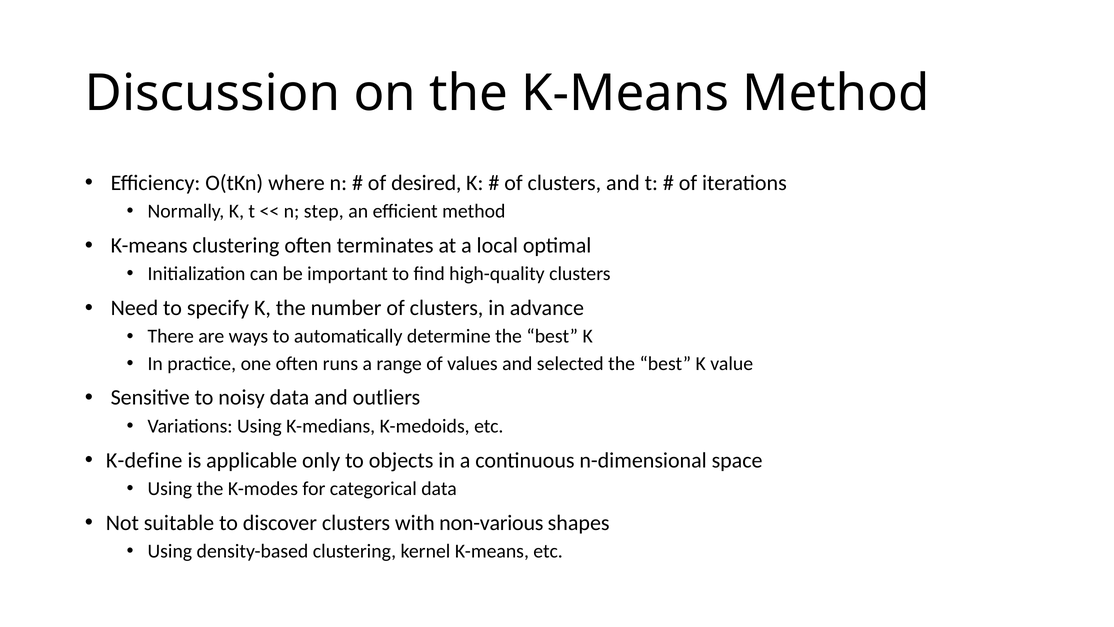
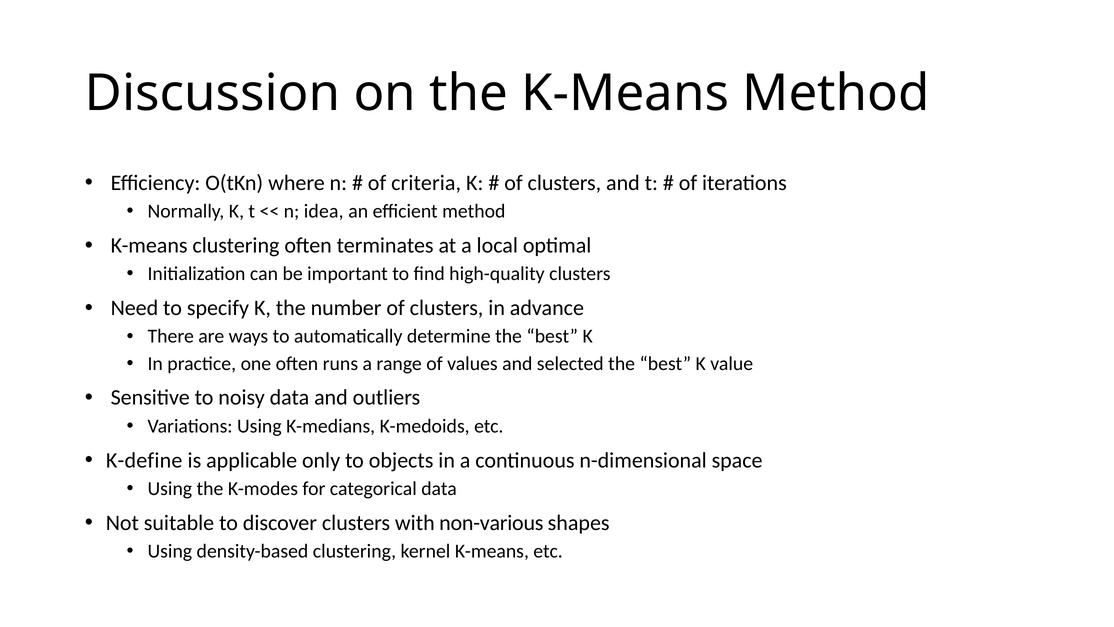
desired: desired -> criteria (426, 183)
step: step -> idea (324, 211)
